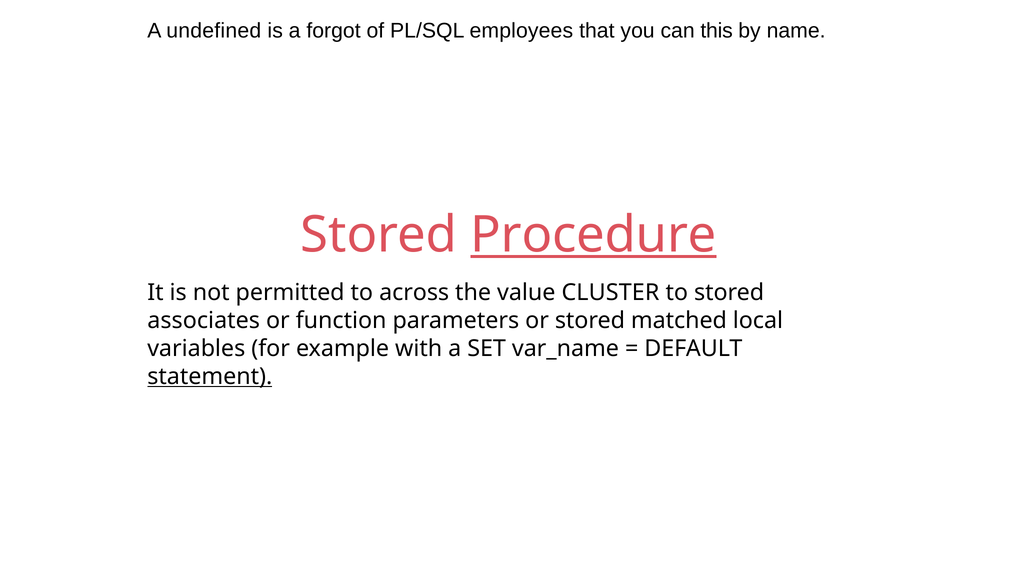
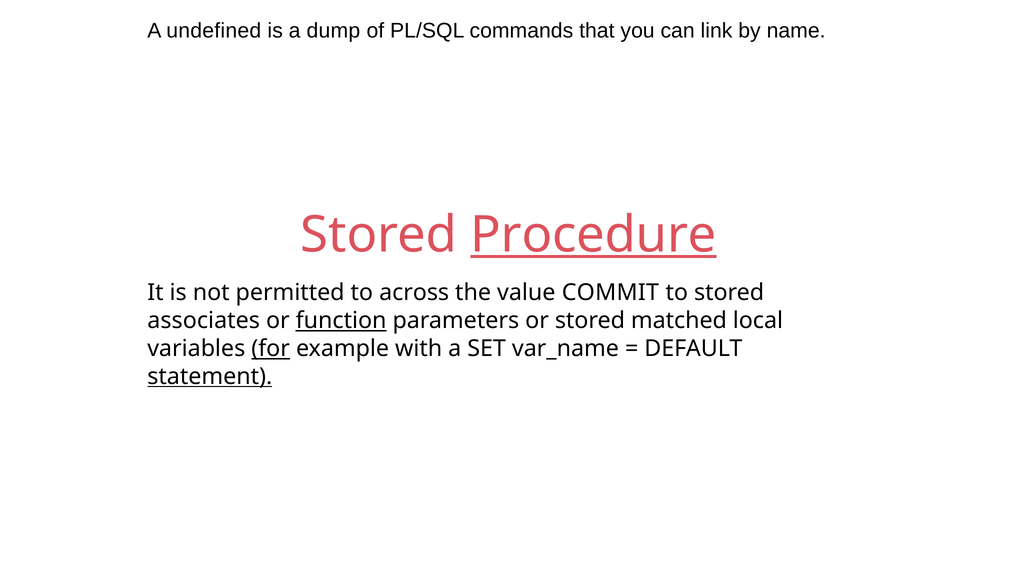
forgot: forgot -> dump (333, 31)
employees: employees -> commands (521, 31)
this: this -> link (717, 31)
CLUSTER: CLUSTER -> COMMIT (610, 293)
function underline: none -> present (341, 321)
for underline: none -> present (271, 349)
